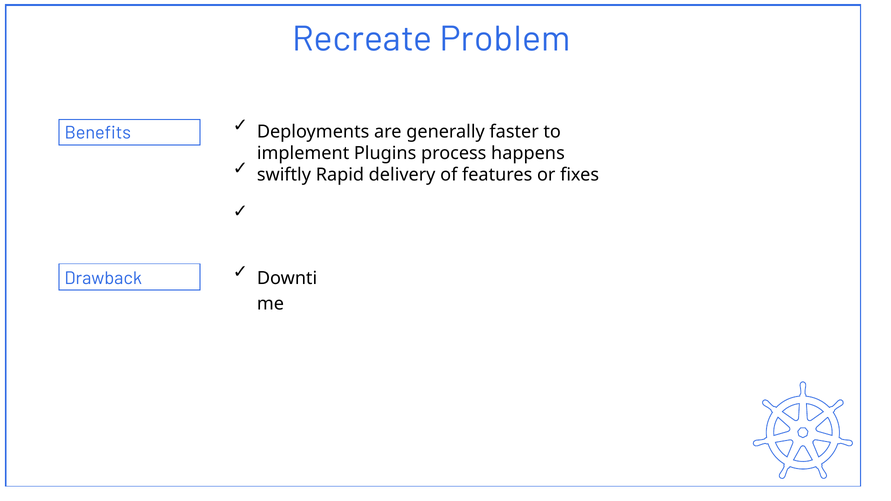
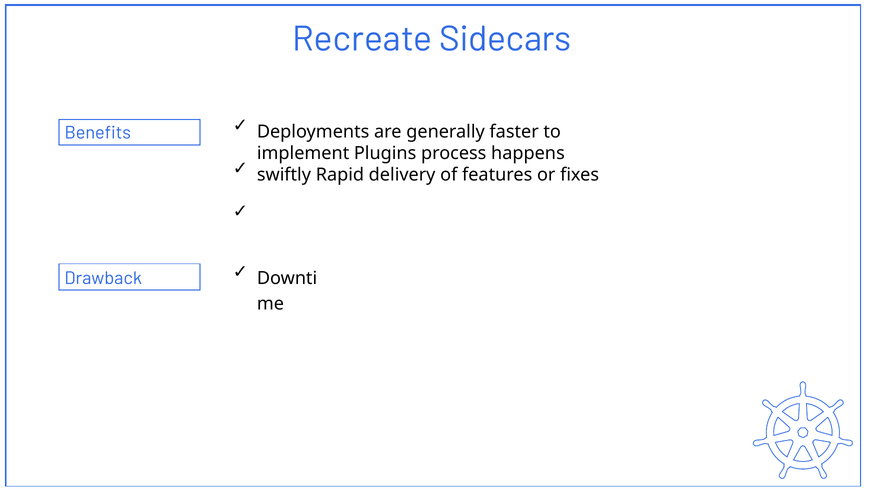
Problem: Problem -> Sidecars (505, 39)
